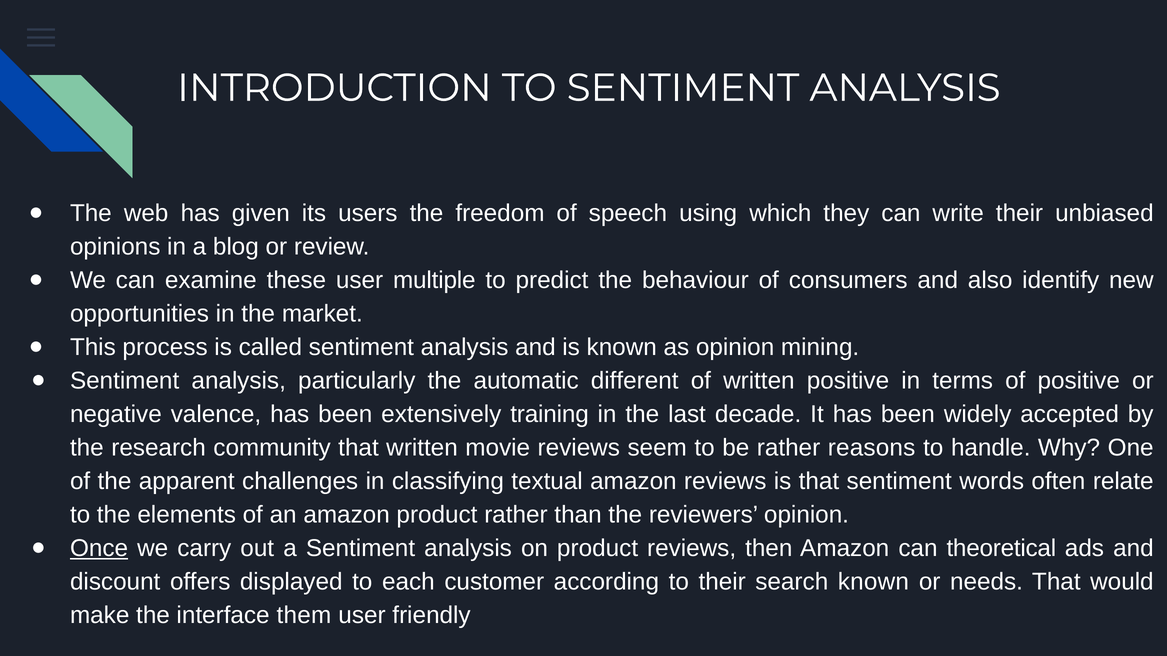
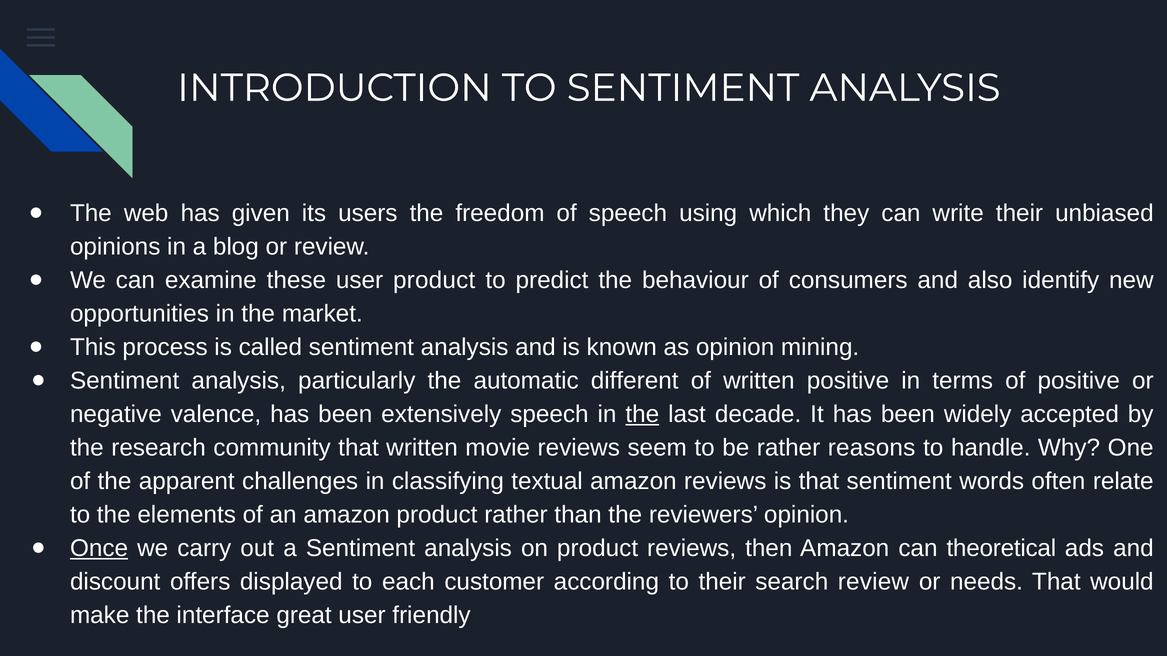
user multiple: multiple -> product (434, 280)
extensively training: training -> speech (549, 414)
the underline: none -> present (642, 414)
search known: known -> review (873, 582)
them: them -> great (304, 616)
